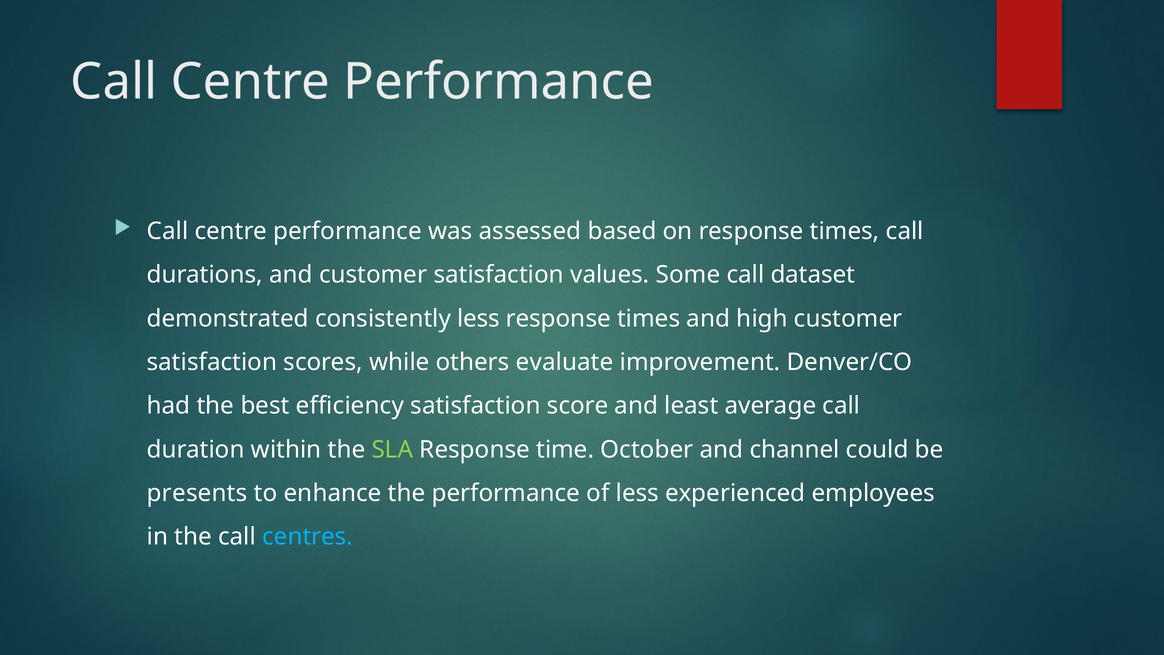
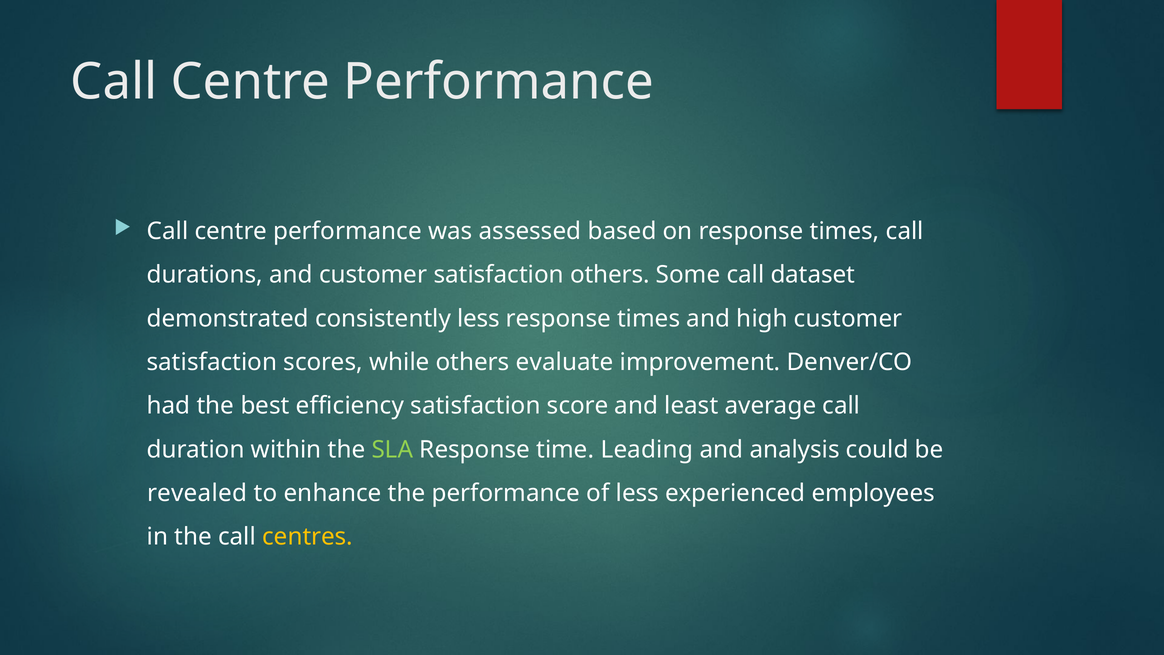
satisfaction values: values -> others (610, 275)
October: October -> Leading (647, 449)
channel: channel -> analysis (795, 449)
presents: presents -> revealed (197, 493)
centres colour: light blue -> yellow (308, 537)
